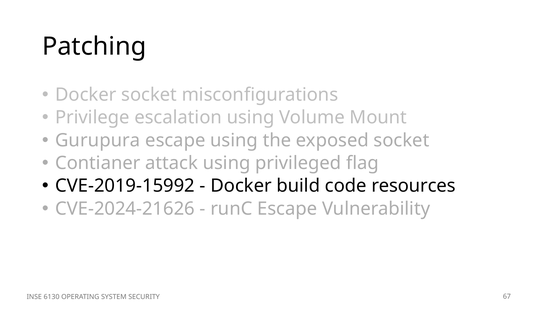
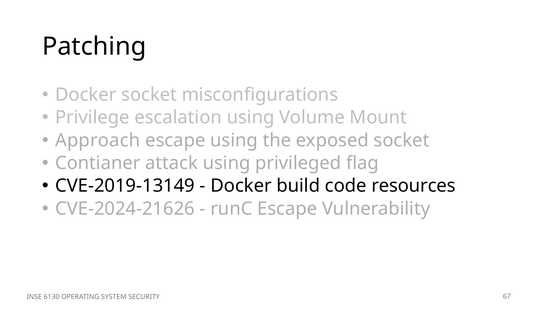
Gurupura: Gurupura -> Approach (98, 140)
CVE-2019-15992: CVE-2019-15992 -> CVE-2019-13149 (125, 186)
